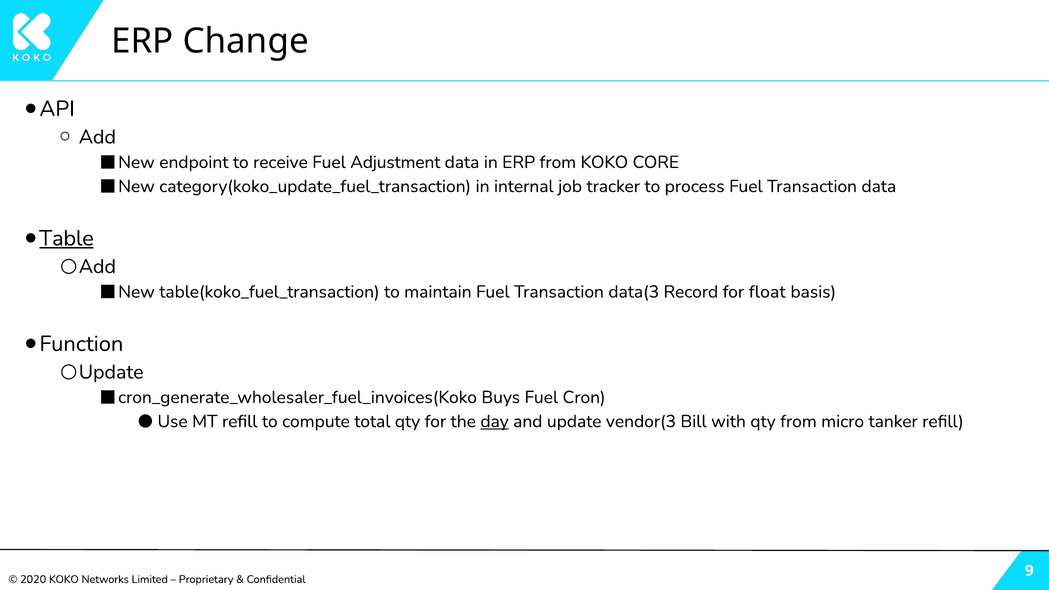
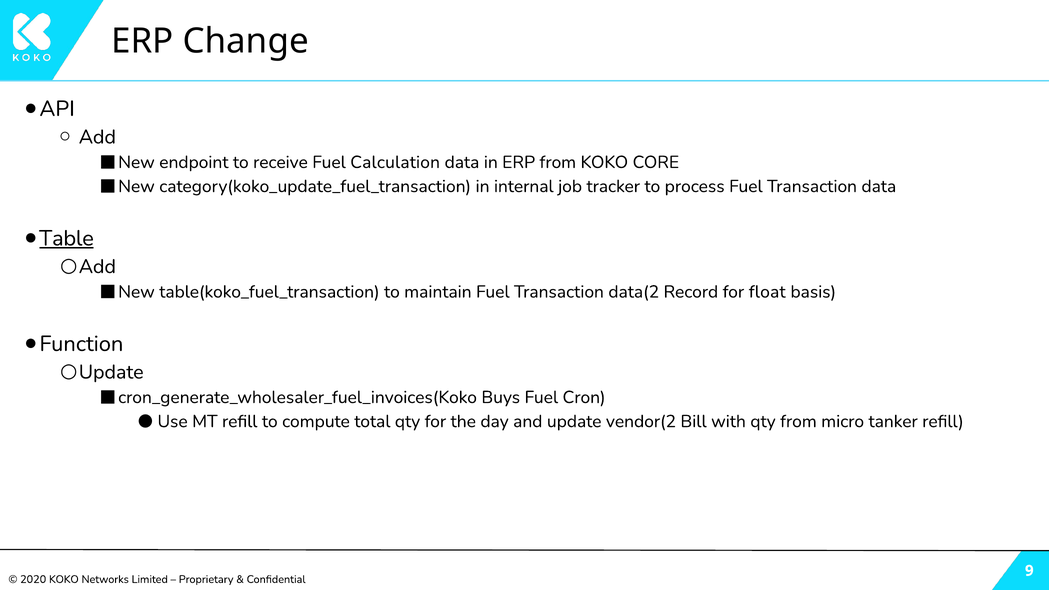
Adjustment: Adjustment -> Calculation (395, 162)
data(3: data(3 -> data(2 (634, 292)
day underline: present -> none (495, 421)
vendor(3: vendor(3 -> vendor(2 (641, 421)
